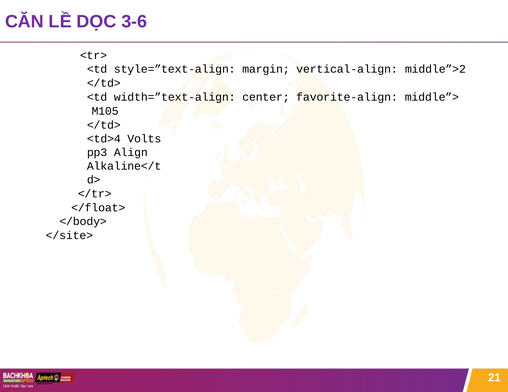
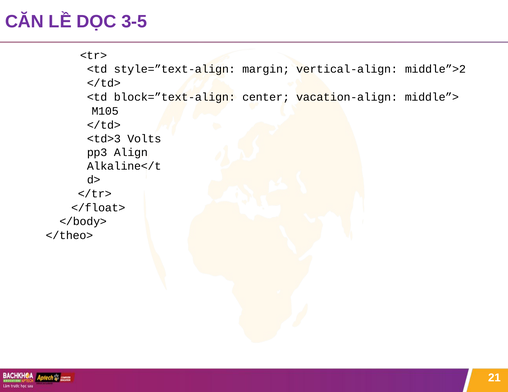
3-6: 3-6 -> 3-5 (134, 22)
width=”text-align: width=”text-align -> block=”text-align (175, 97)
favorite-align: favorite-align -> vacation-align (347, 97)
<td>4: <td>4 -> <td>3 (104, 139)
</site>: </site> -> </theo> (69, 236)
